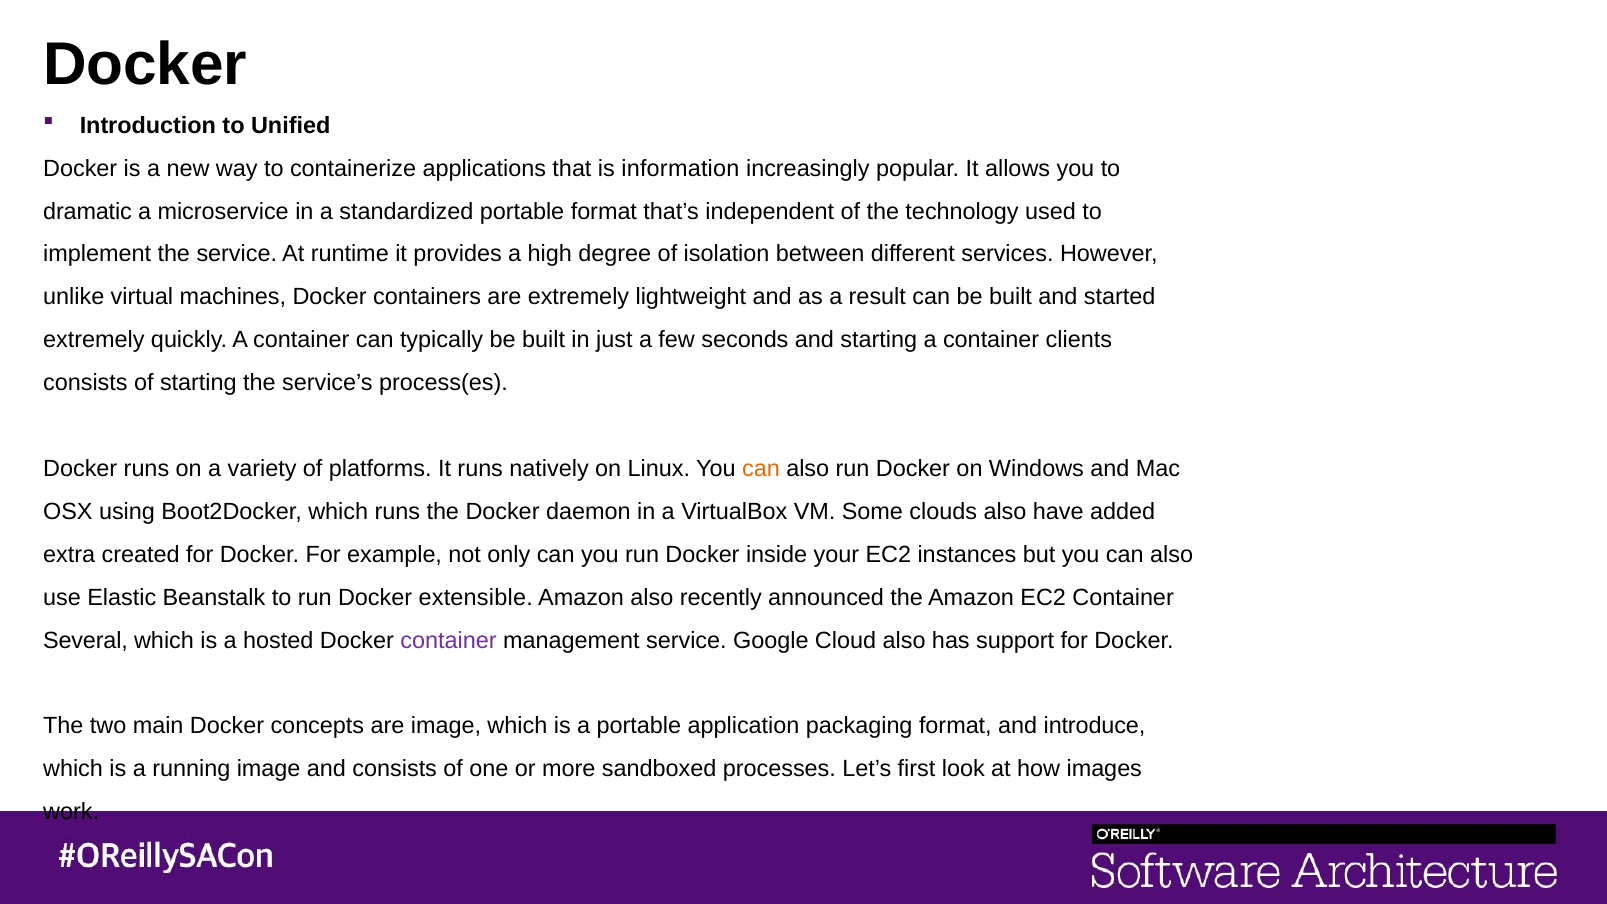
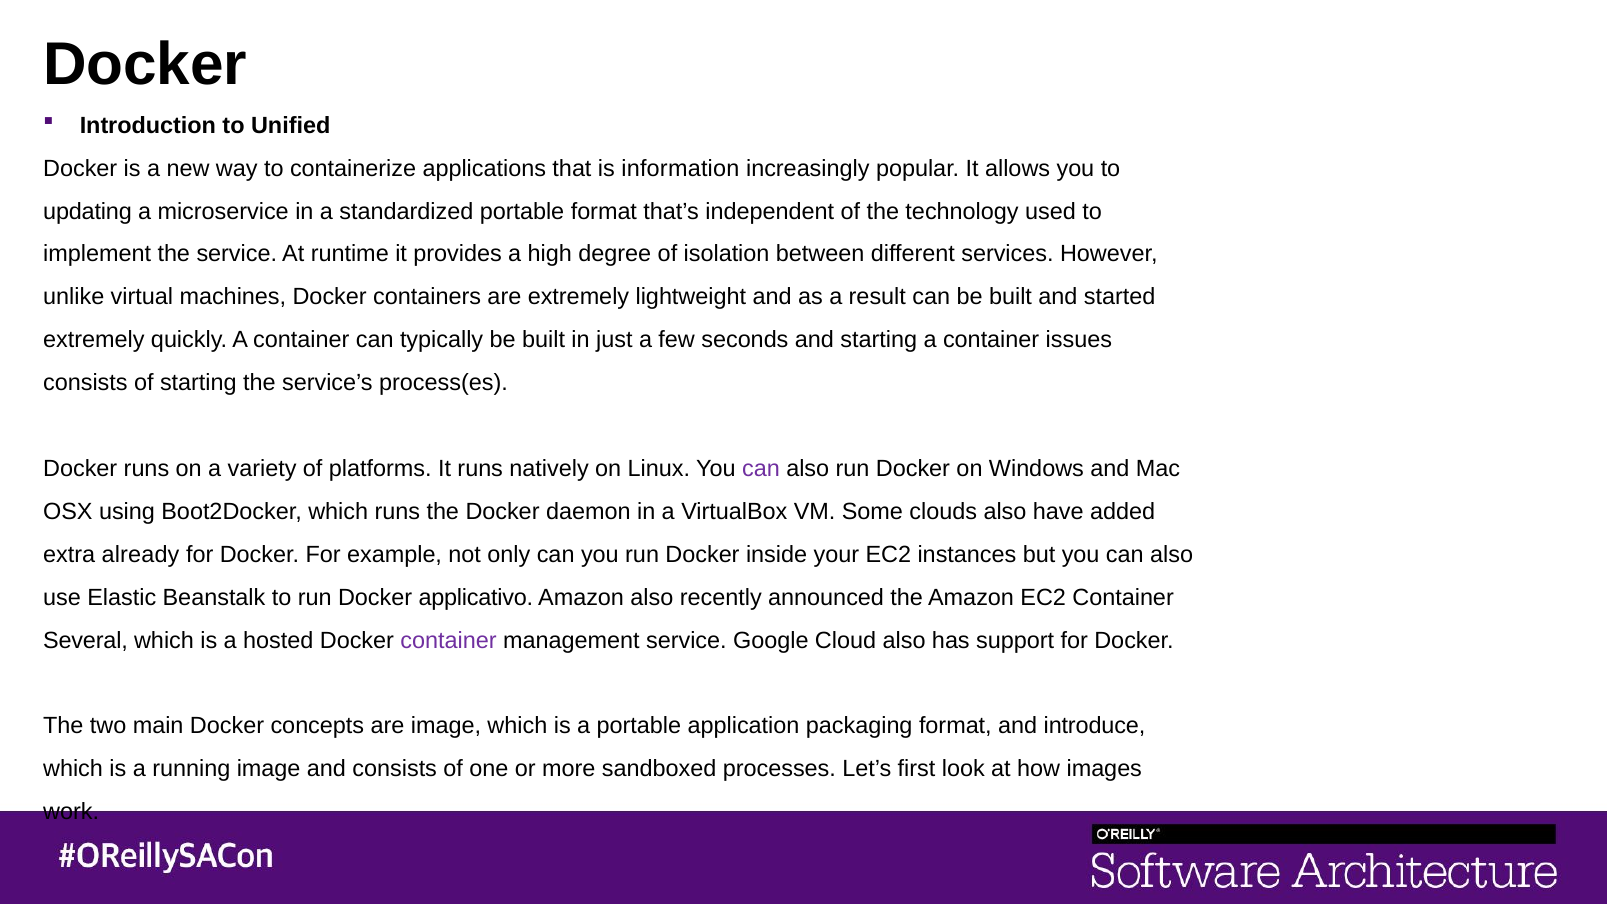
dramatic: dramatic -> updating (88, 211)
clients: clients -> issues (1079, 340)
can colour: orange -> purple (761, 469)
created: created -> already (141, 554)
extensible: extensible -> applicativo (476, 597)
